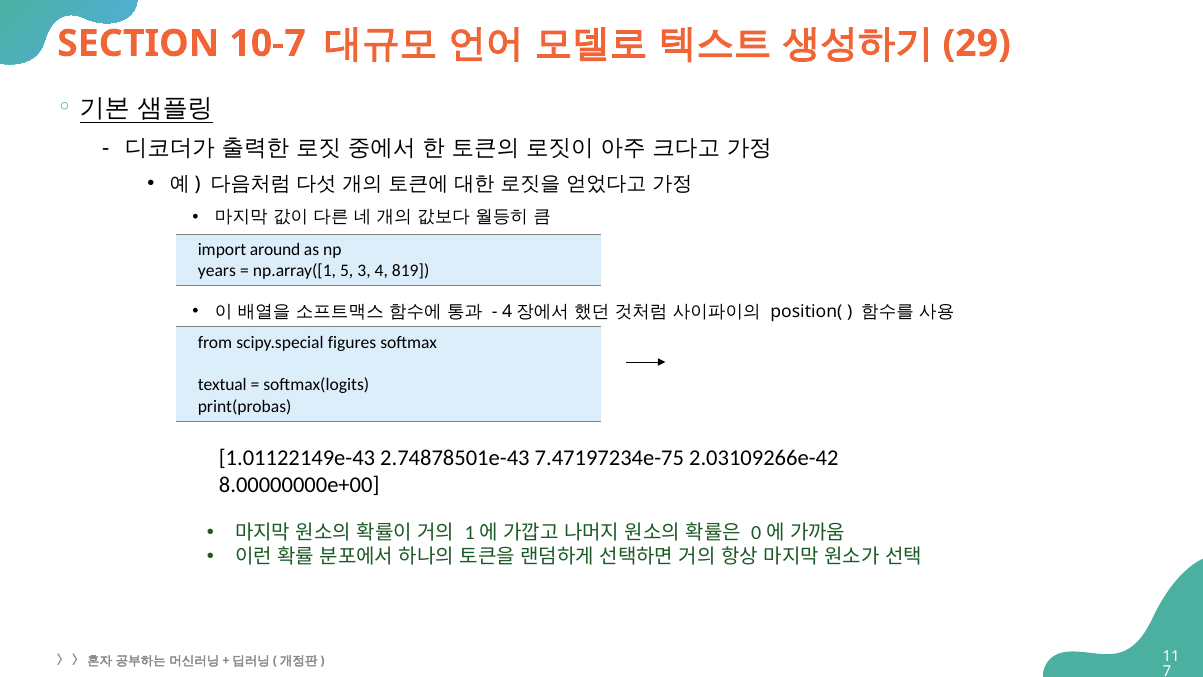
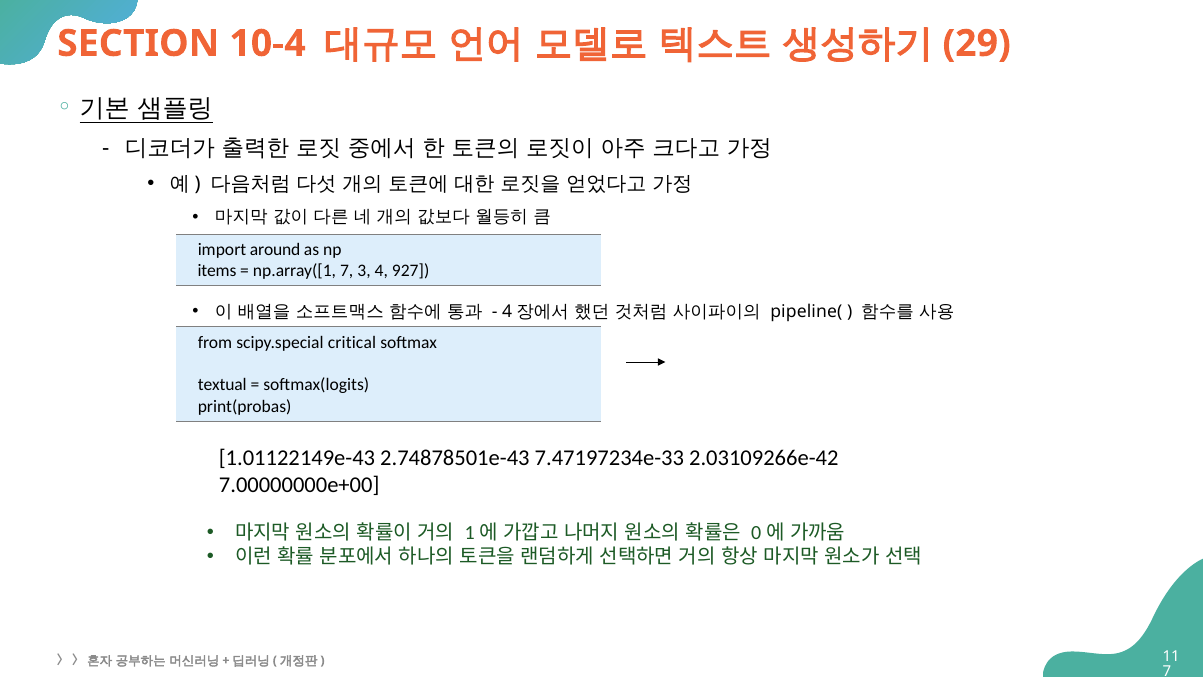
10-7: 10-7 -> 10-4 (268, 44)
years: years -> items (217, 271)
np.array([1 5: 5 -> 7 (347, 271)
819: 819 -> 927 (411, 271)
position(: position( -> pipeline( (806, 312)
figures: figures -> critical (352, 342)
7.47197234e-75: 7.47197234e-75 -> 7.47197234e-33 (609, 458)
8.00000000e+00: 8.00000000e+00 -> 7.00000000e+00 (299, 485)
